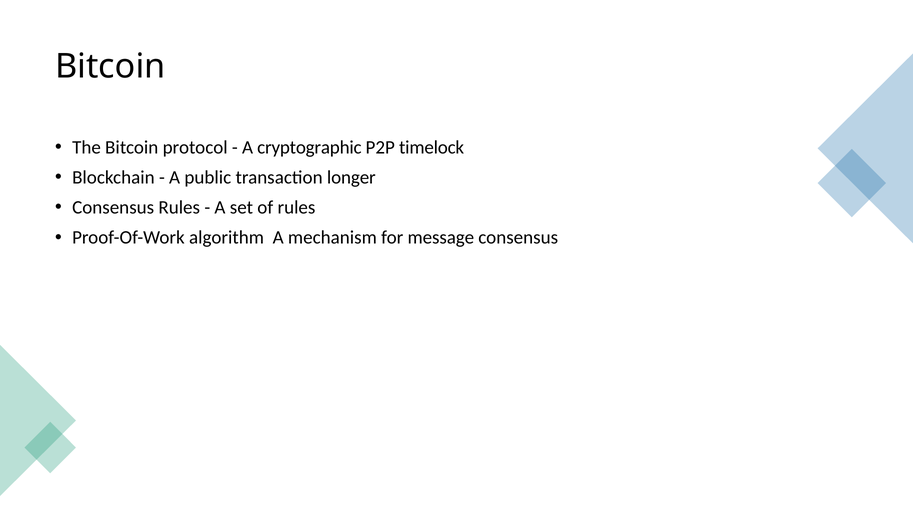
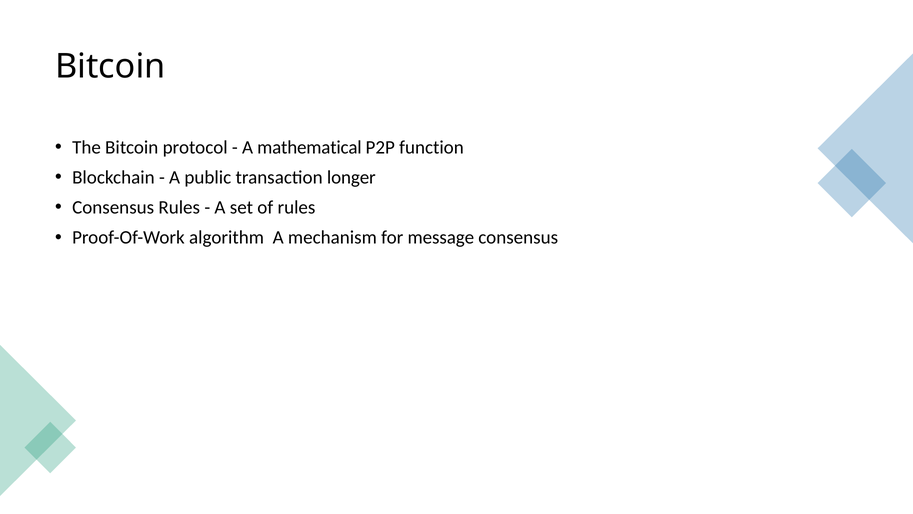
cryptographic: cryptographic -> mathematical (309, 147)
timelock: timelock -> function (431, 147)
